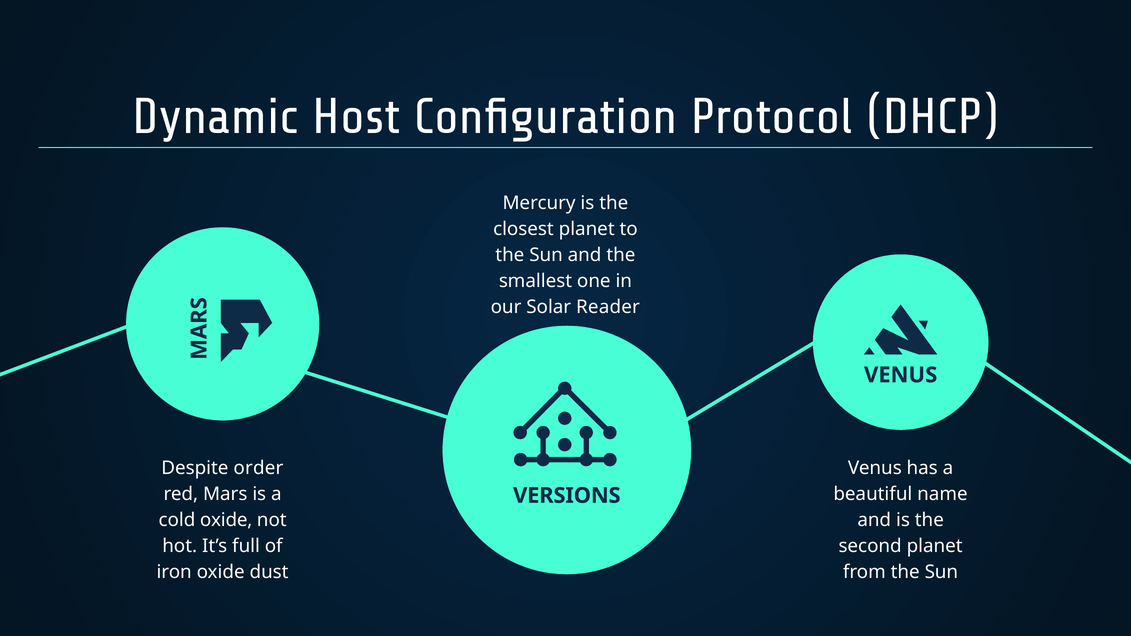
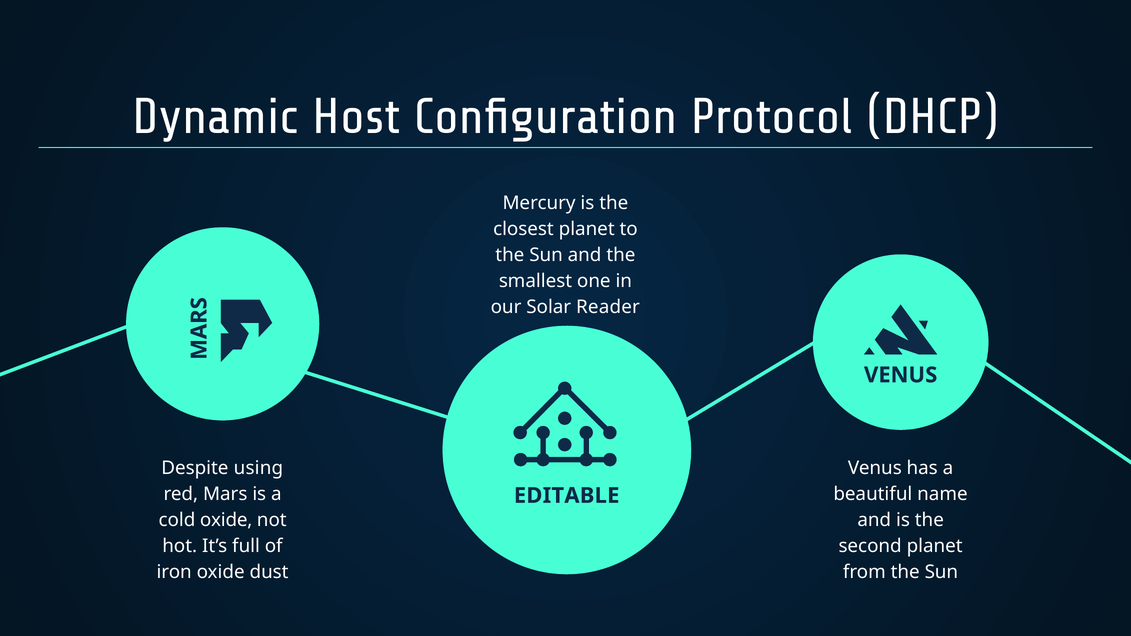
order: order -> using (258, 468)
VERSIONS: VERSIONS -> EDITABLE (567, 496)
